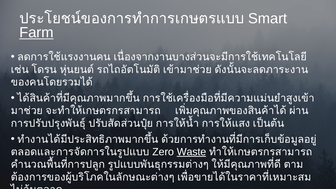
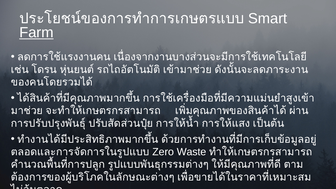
Waste underline: present -> none (191, 152)
